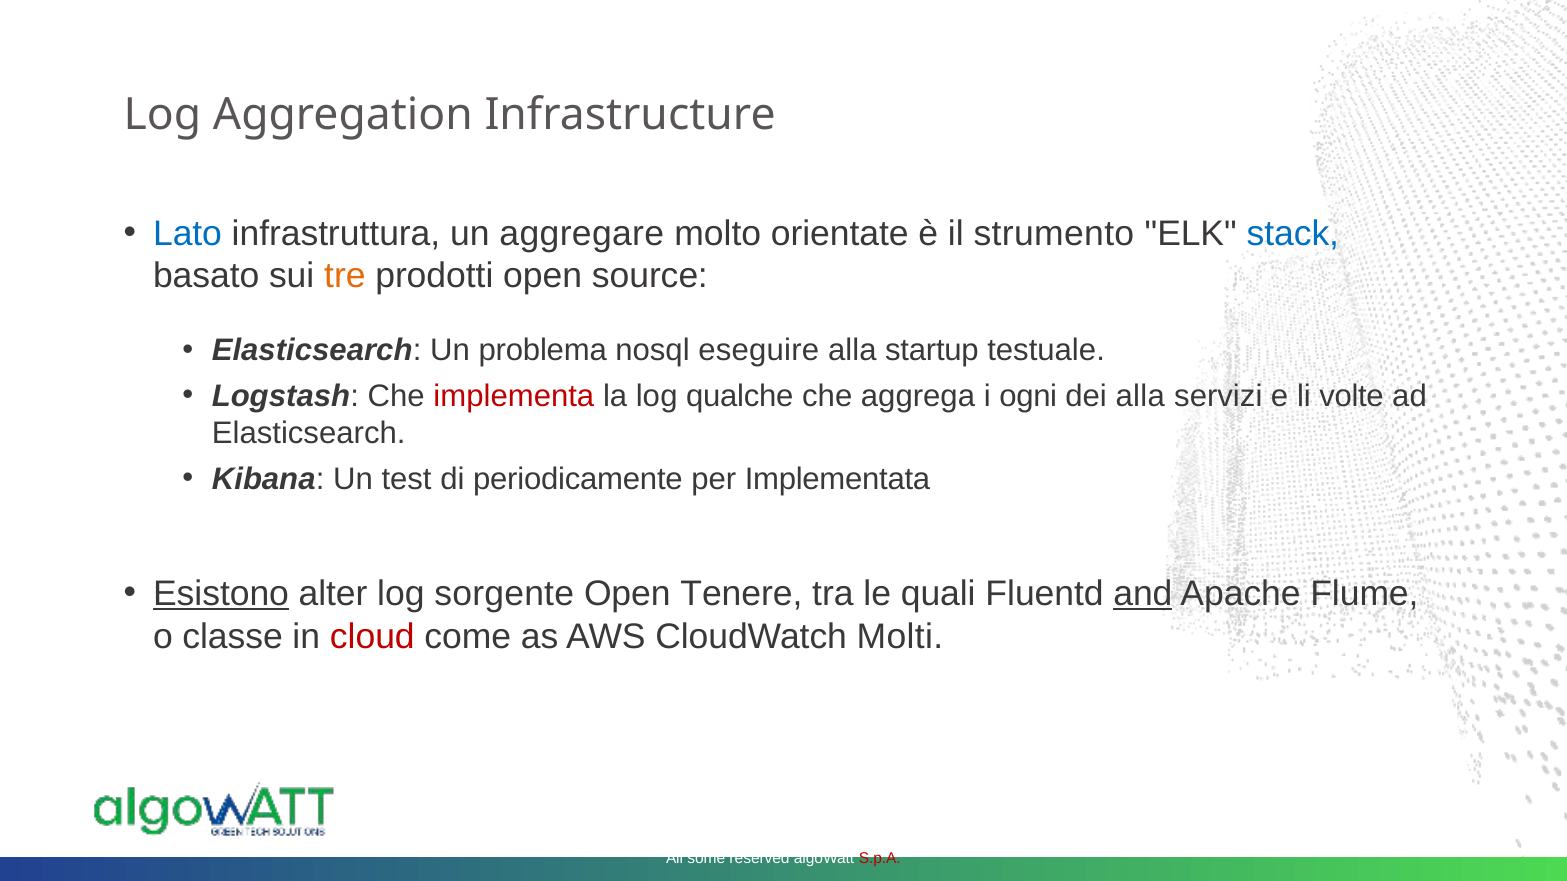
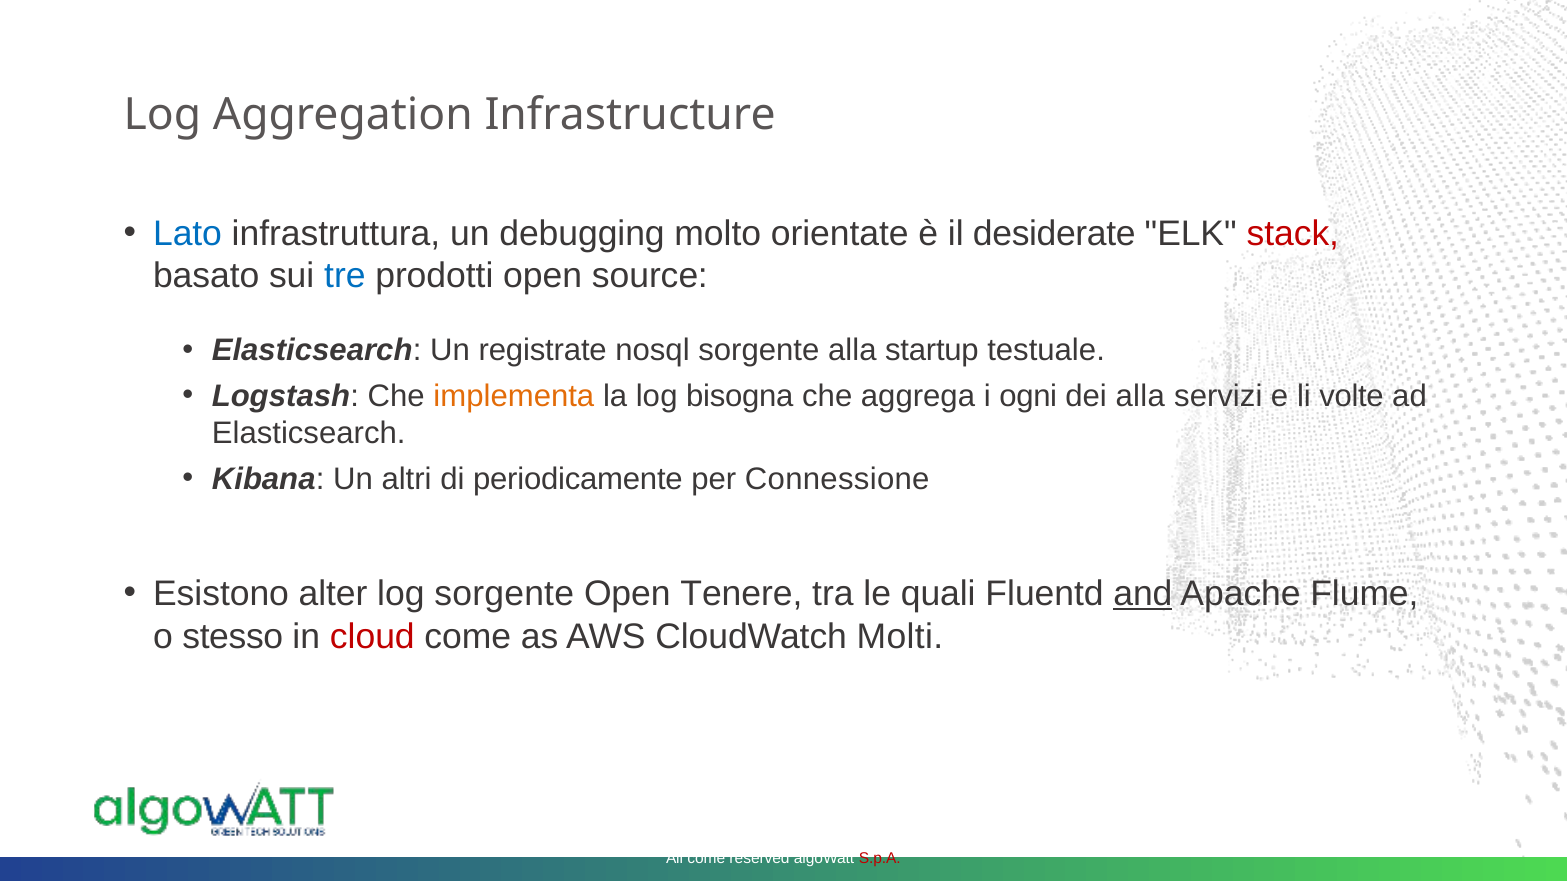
aggregare: aggregare -> debugging (582, 234)
strumento: strumento -> desiderate (1054, 234)
stack colour: blue -> red (1293, 234)
tre colour: orange -> blue (345, 276)
problema: problema -> registrate (543, 351)
nosql eseguire: eseguire -> sorgente (759, 351)
implementa colour: red -> orange (514, 396)
qualche: qualche -> bisogna (740, 396)
test: test -> altri (407, 479)
Implementata: Implementata -> Connessione (837, 479)
Esistono underline: present -> none (221, 594)
classe: classe -> stesso (233, 637)
All some: some -> come (706, 859)
